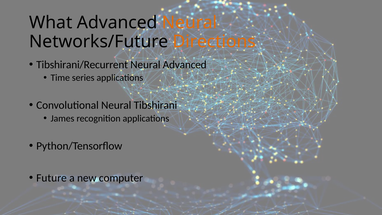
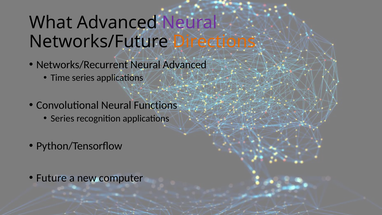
Neural colour: orange -> purple (190, 23)
Tibshirani/Recurrent: Tibshirani/Recurrent -> Networks/Recurrent (82, 65)
Tibshirani: Tibshirani -> Functions (155, 105)
James: James -> Series (62, 118)
